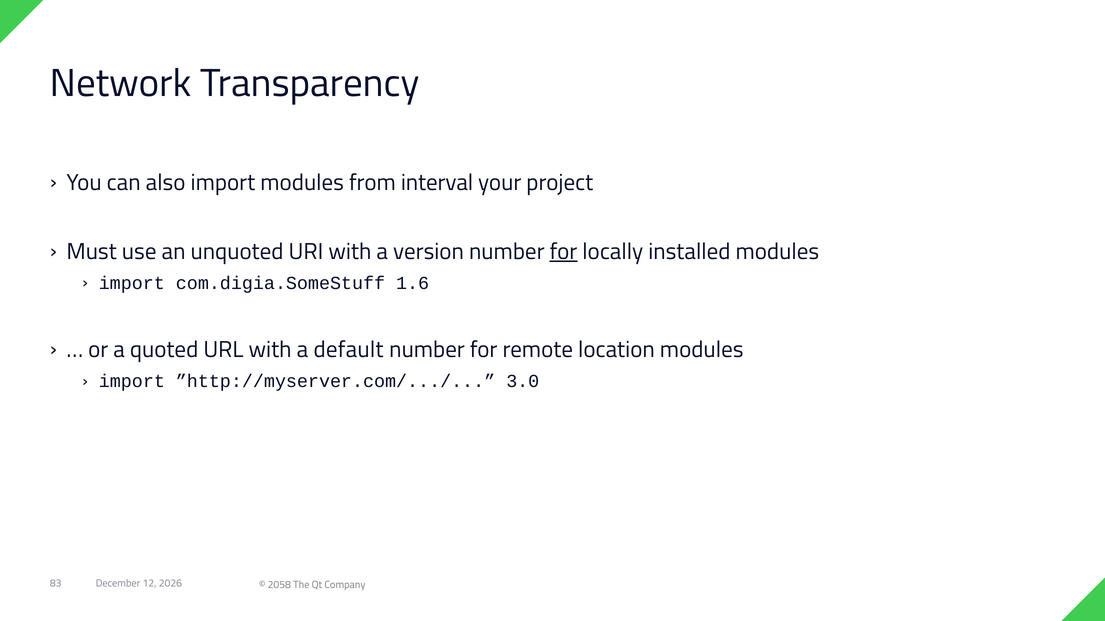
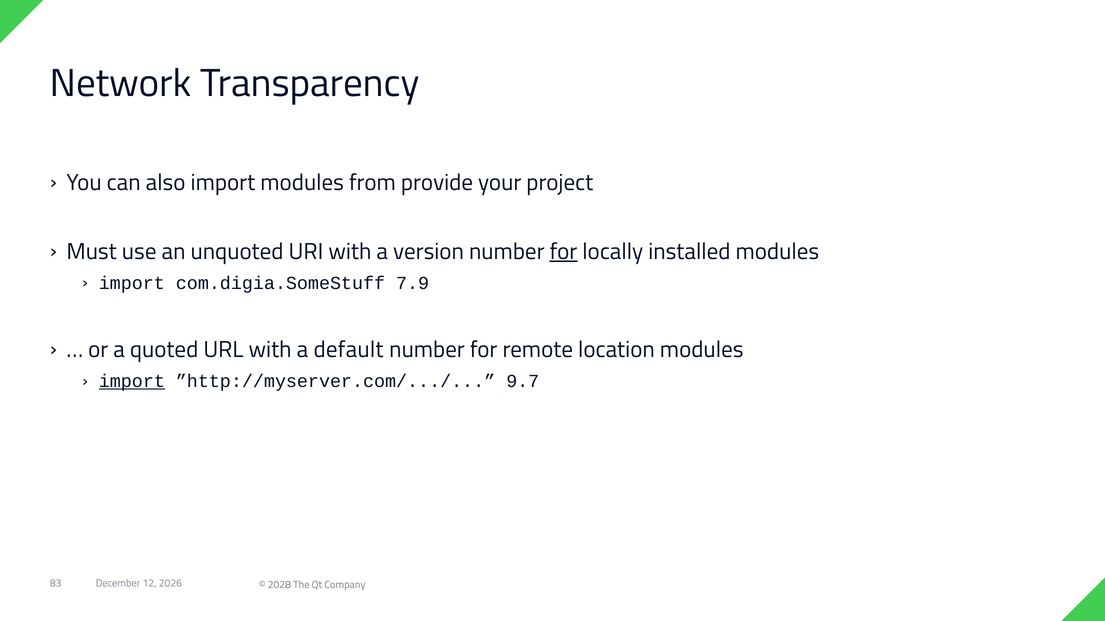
interval: interval -> provide (437, 183)
1.6: 1.6 -> 7.9 (413, 283)
import underline: none -> present (132, 381)
3.0: 3.0 -> 9.7 (523, 381)
2058: 2058 -> 2028 (279, 586)
